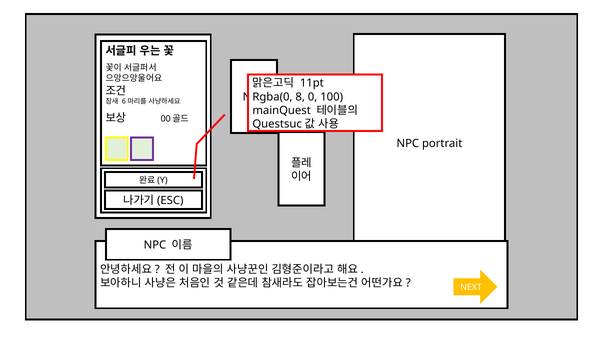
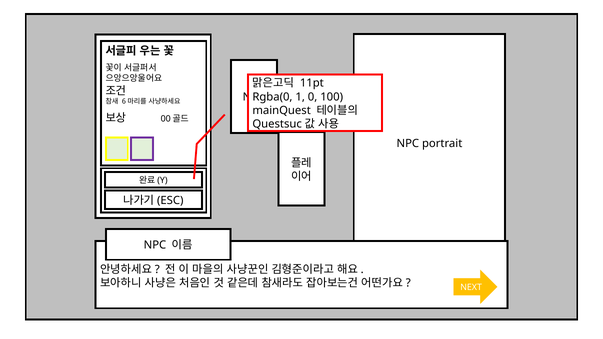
8: 8 -> 1 (300, 97)
